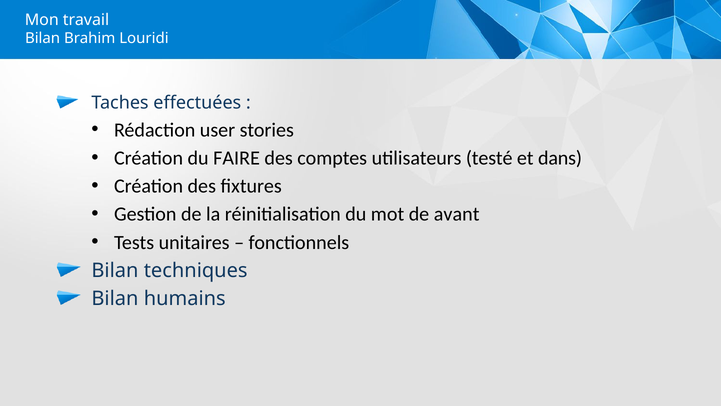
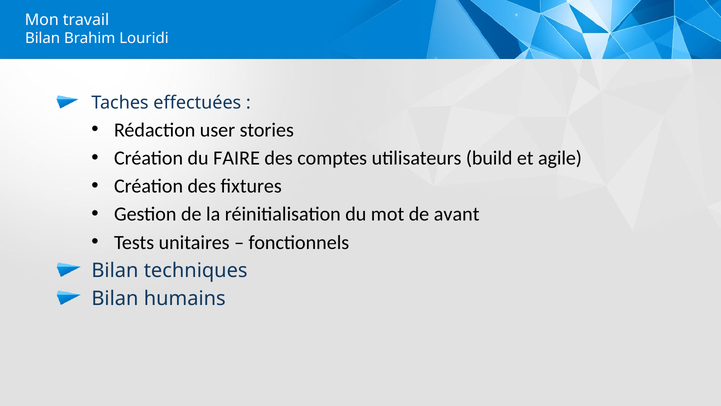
testé: testé -> build (489, 158)
dans: dans -> agile (560, 158)
